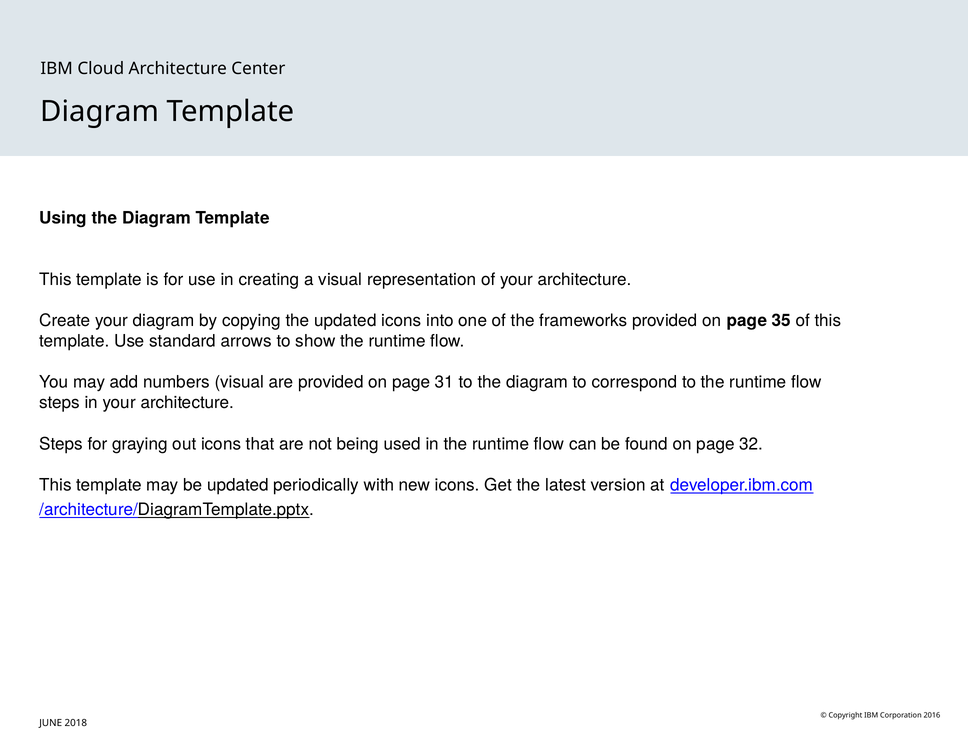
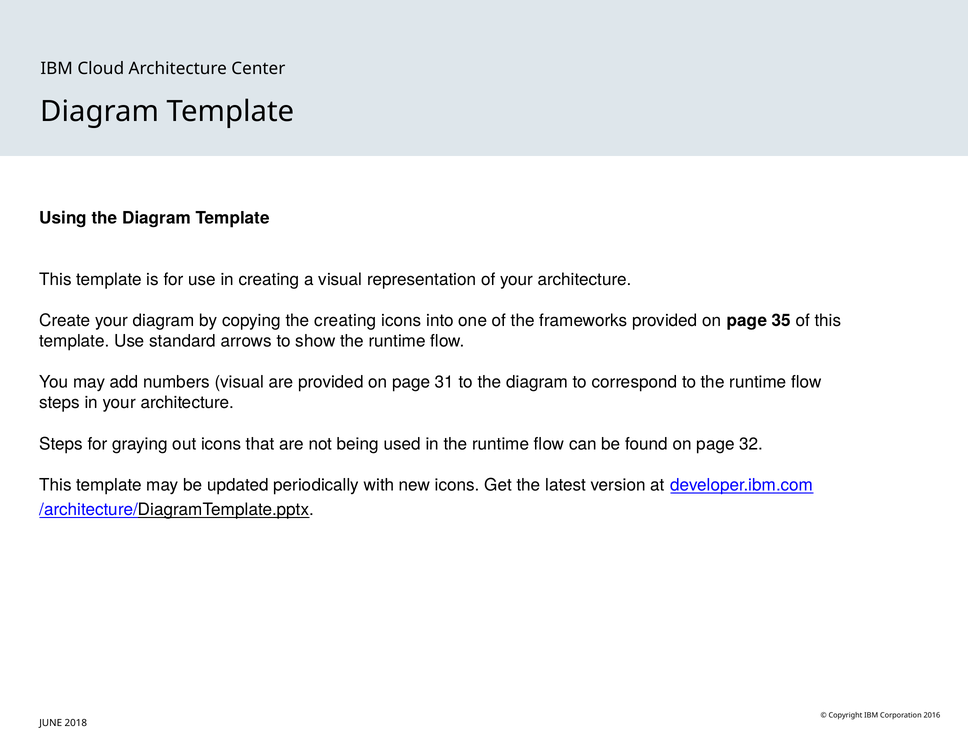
the updated: updated -> creating (345, 321)
